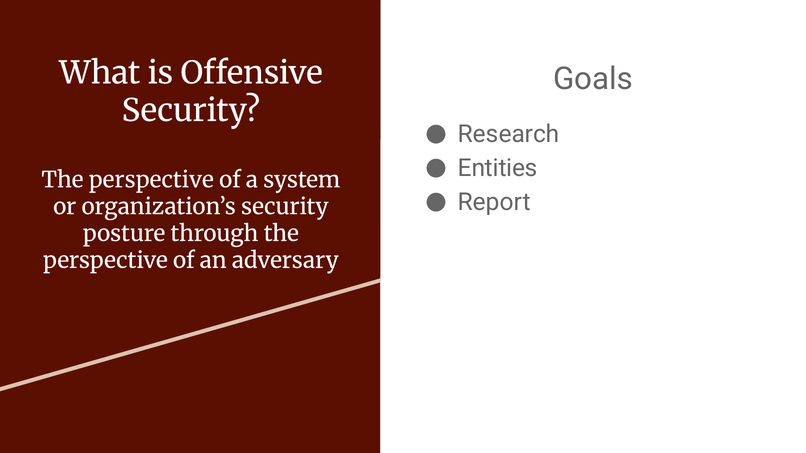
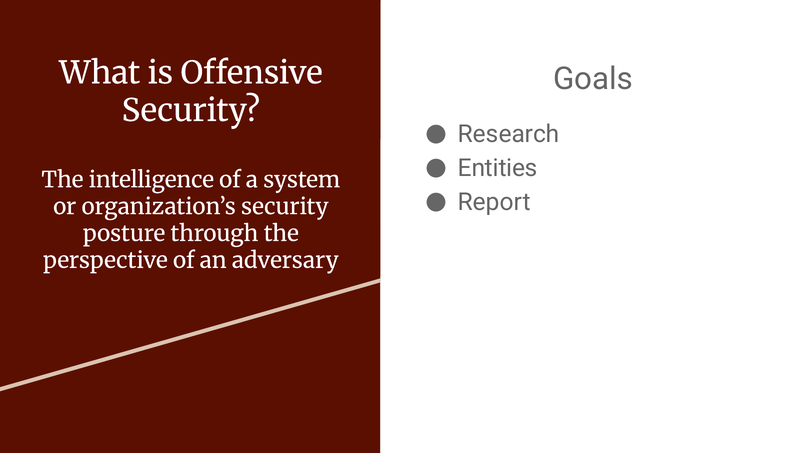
perspective: perspective -> intelligence (151, 180)
